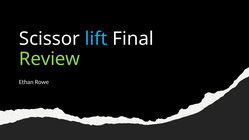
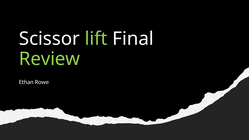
lift colour: light blue -> light green (96, 39)
